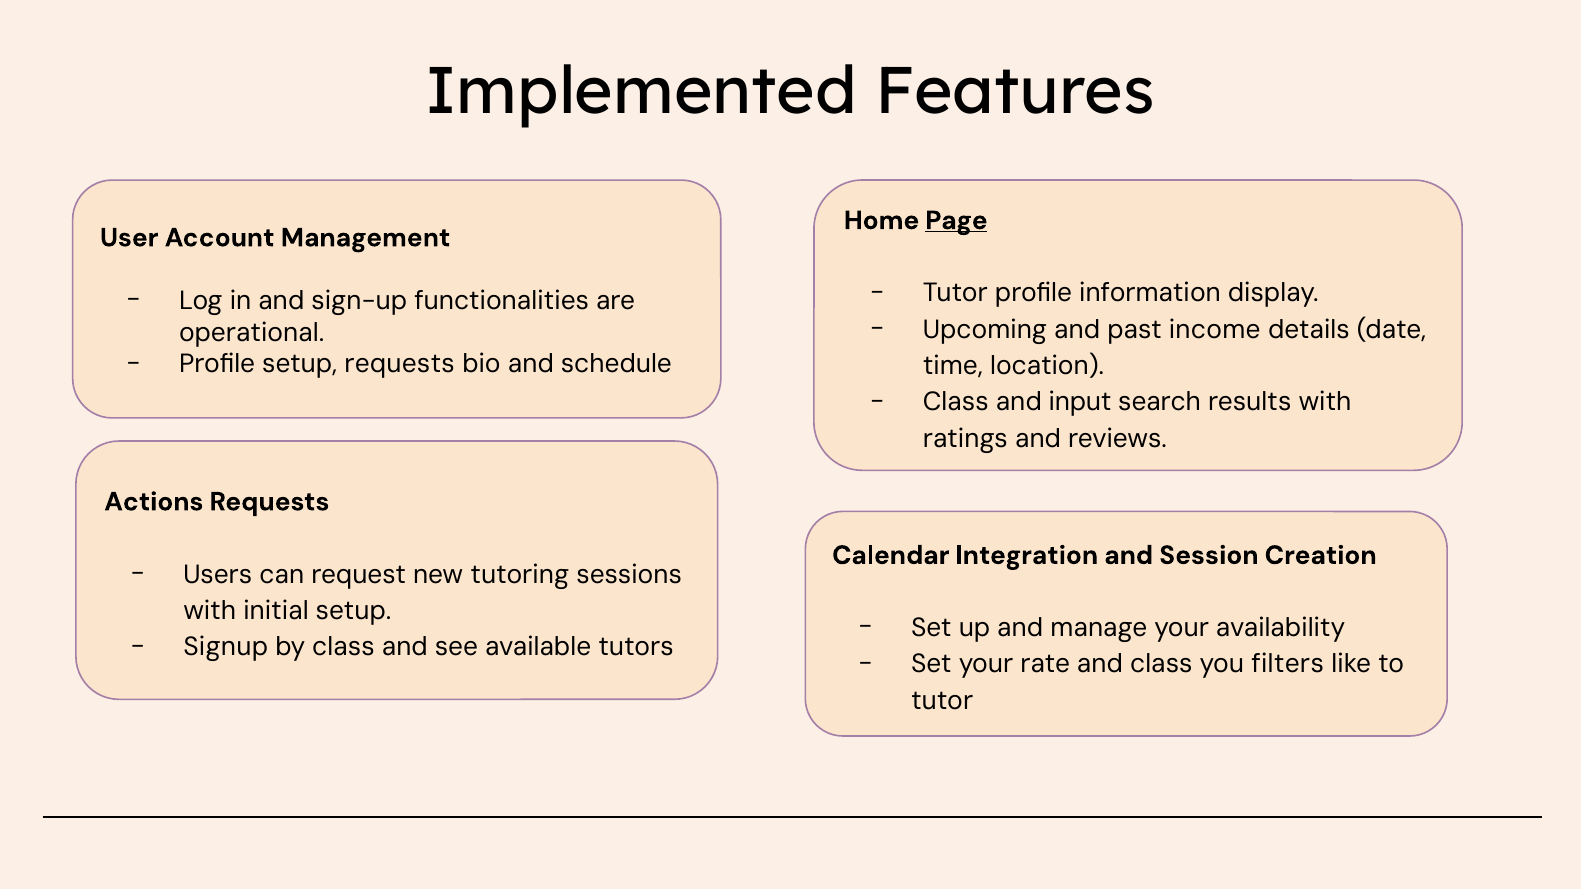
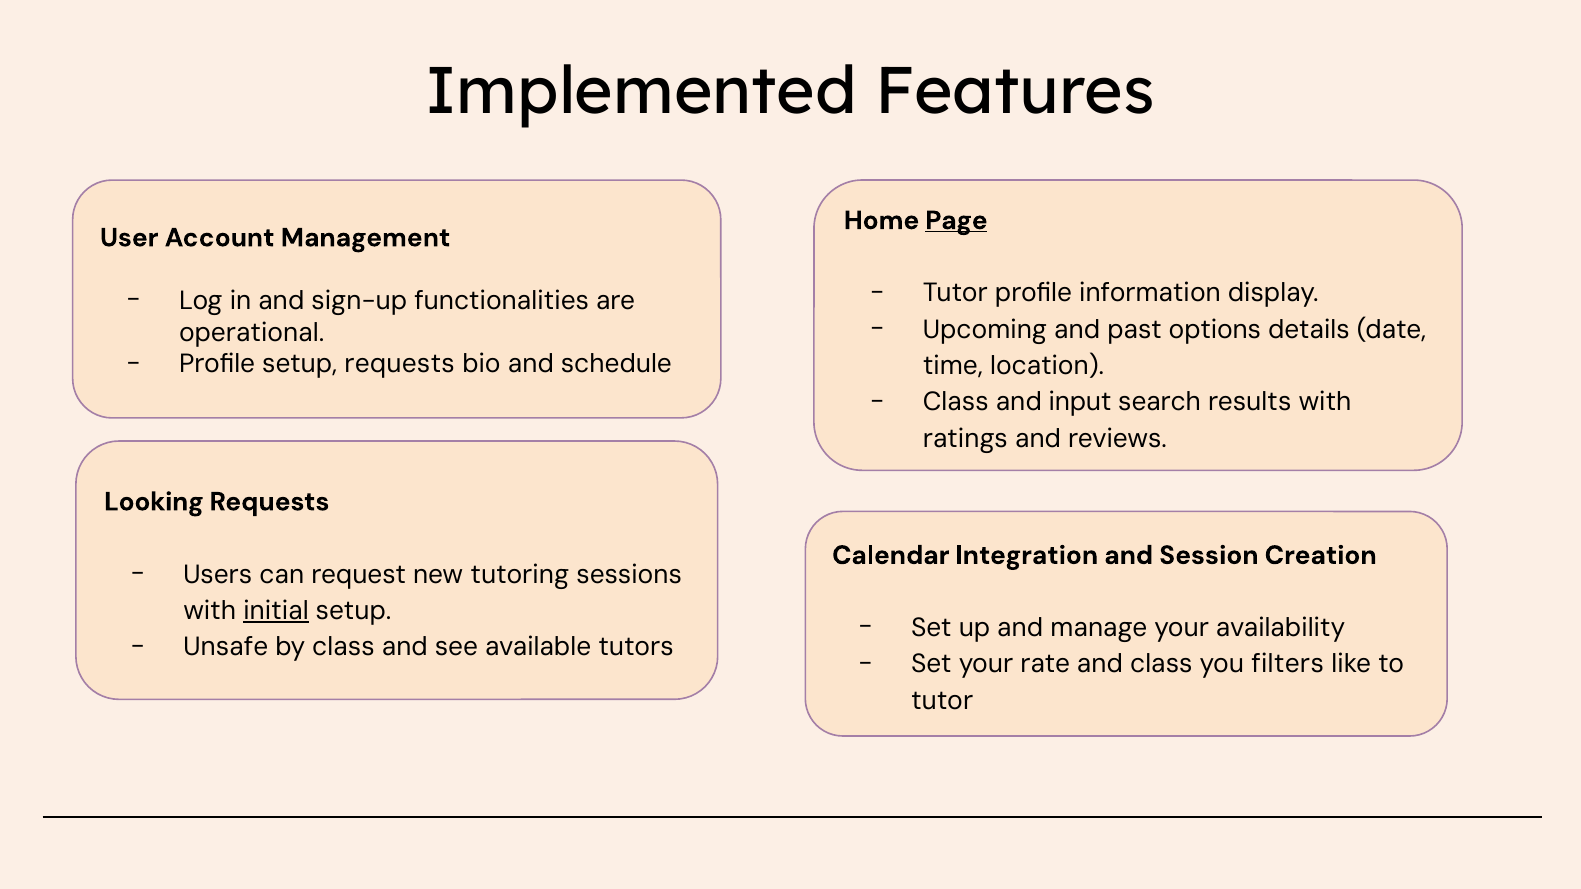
income: income -> options (1215, 329)
Actions: Actions -> Looking (154, 502)
initial underline: none -> present (276, 611)
Signup: Signup -> Unsafe (226, 647)
